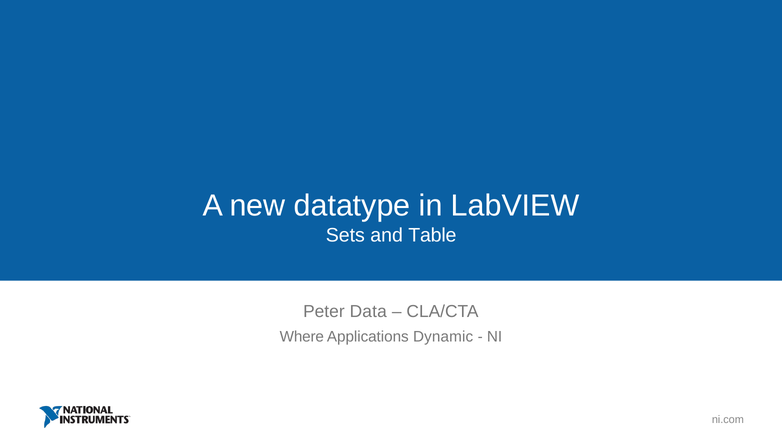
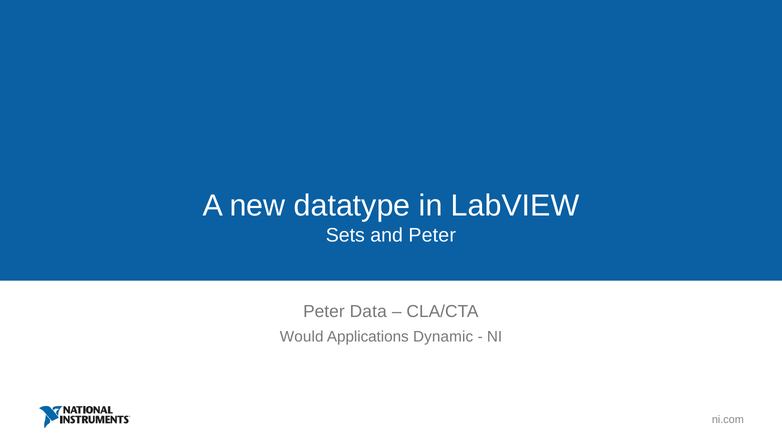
and Table: Table -> Peter (432, 235)
Where: Where -> Would (302, 337)
